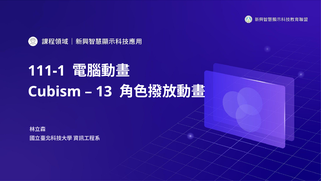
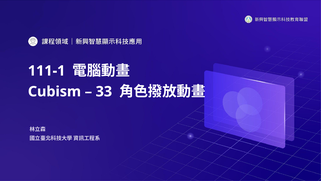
13: 13 -> 33 (104, 91)
